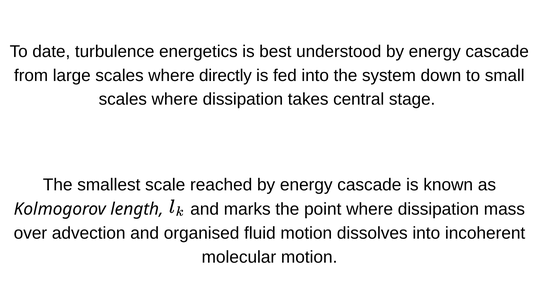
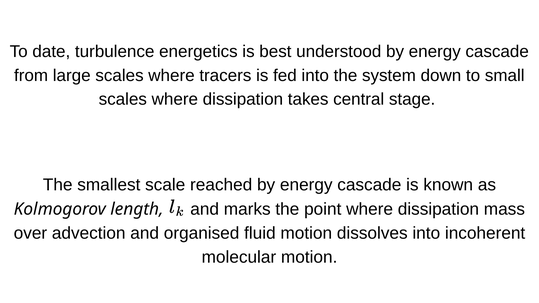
directly: directly -> tracers (225, 75)
